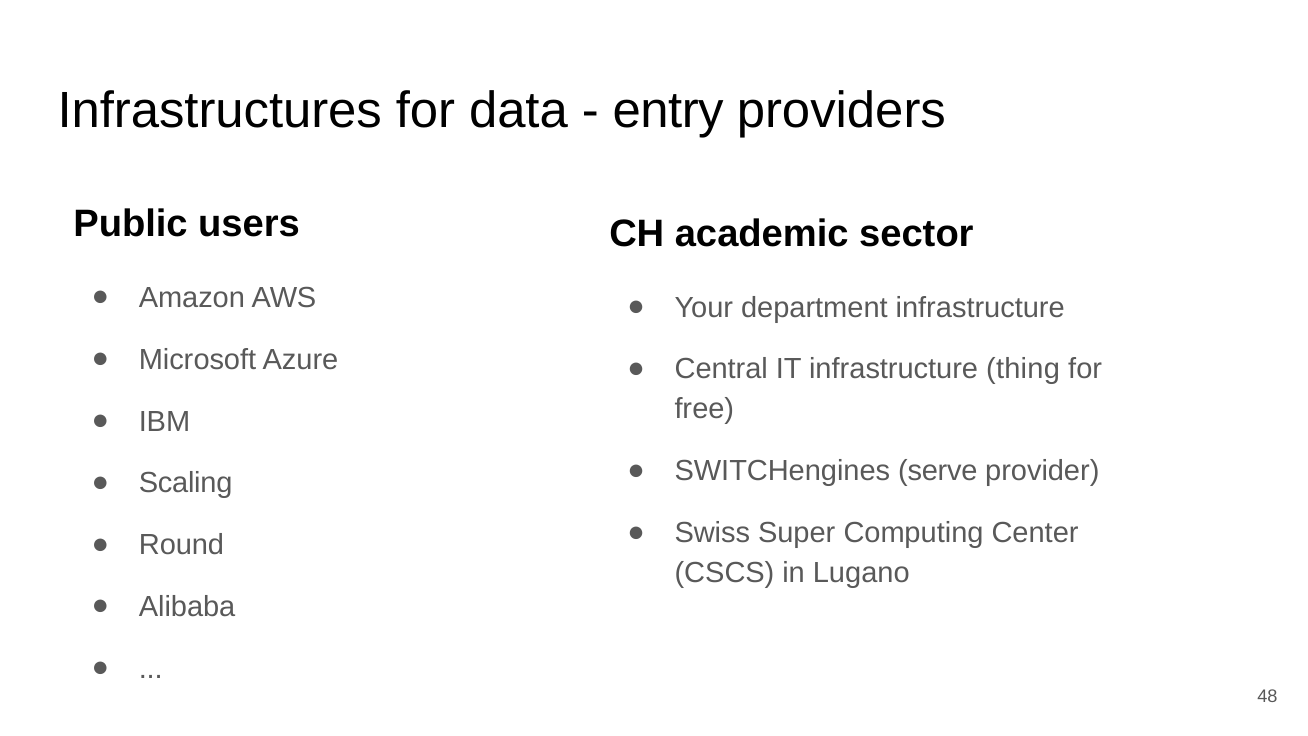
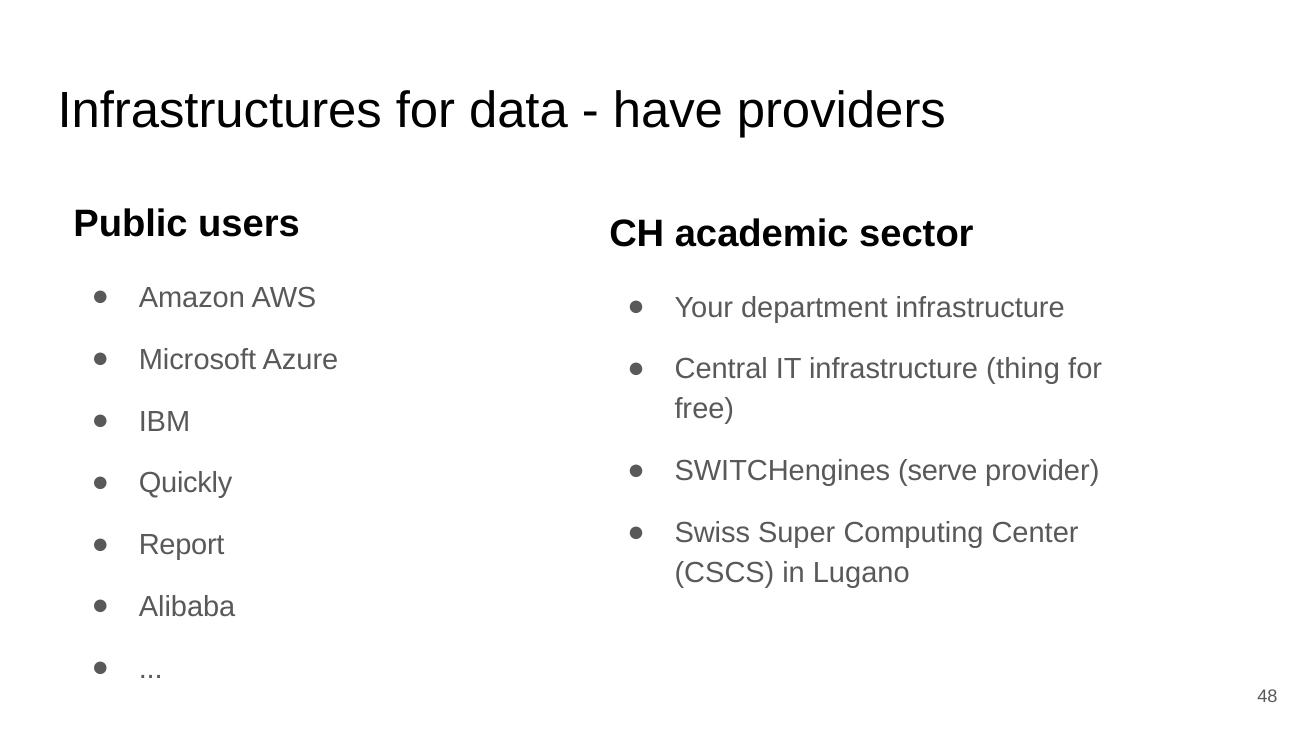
entry: entry -> have (668, 111)
Scaling: Scaling -> Quickly (186, 483)
Round: Round -> Report (182, 545)
